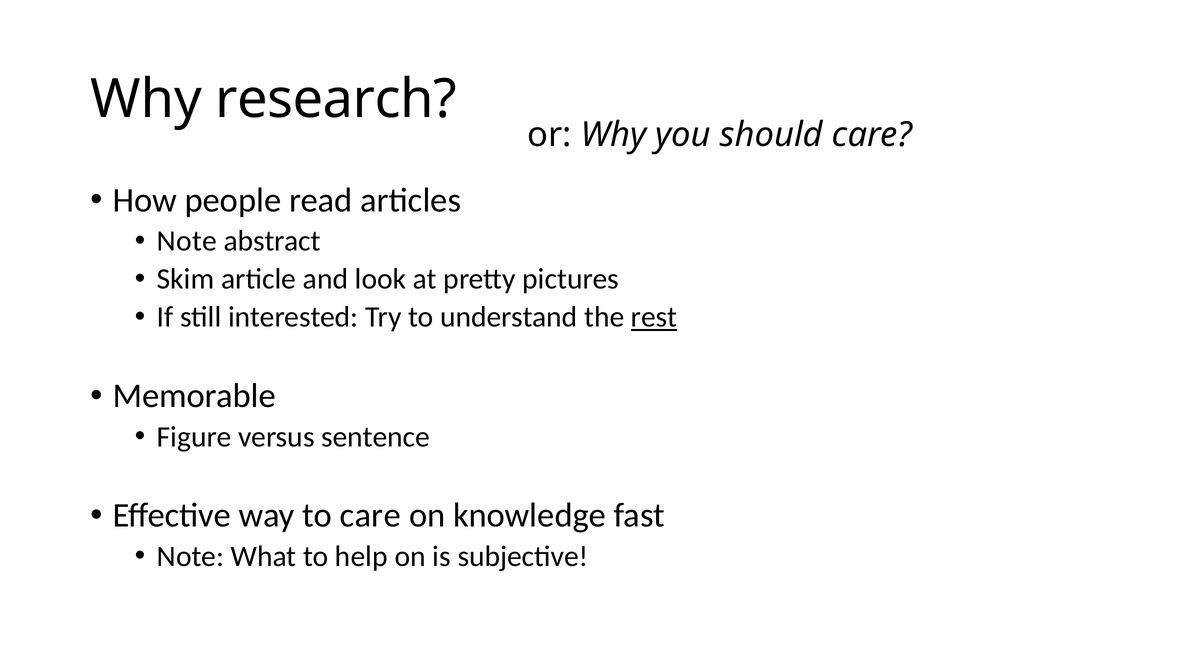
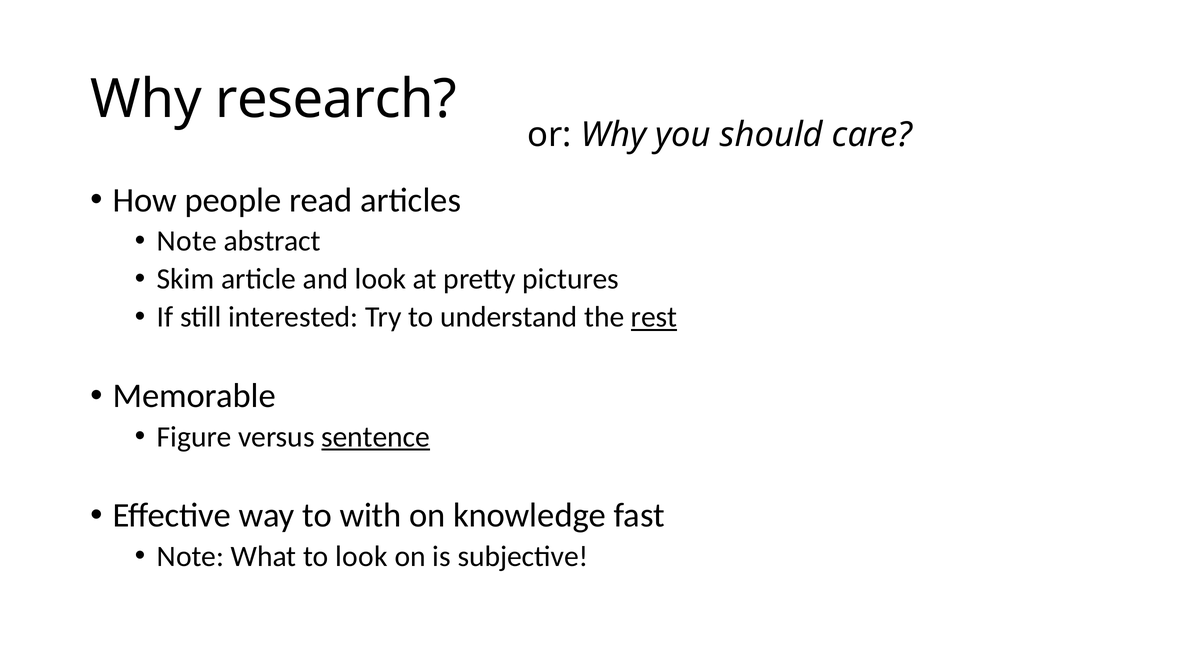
sentence underline: none -> present (376, 437)
to care: care -> with (371, 516)
to help: help -> look (361, 557)
